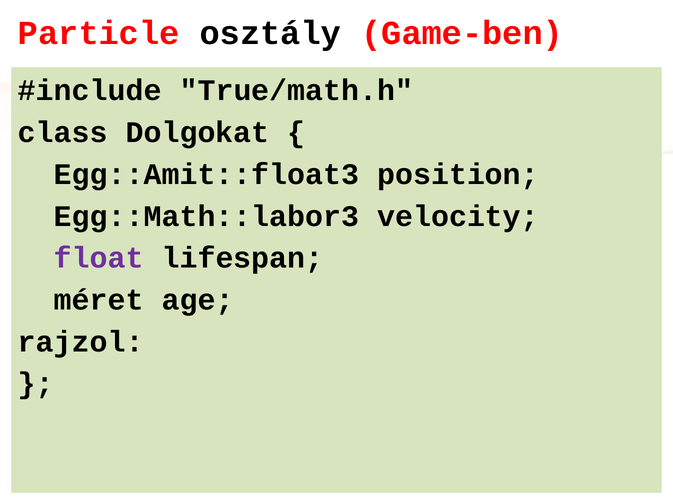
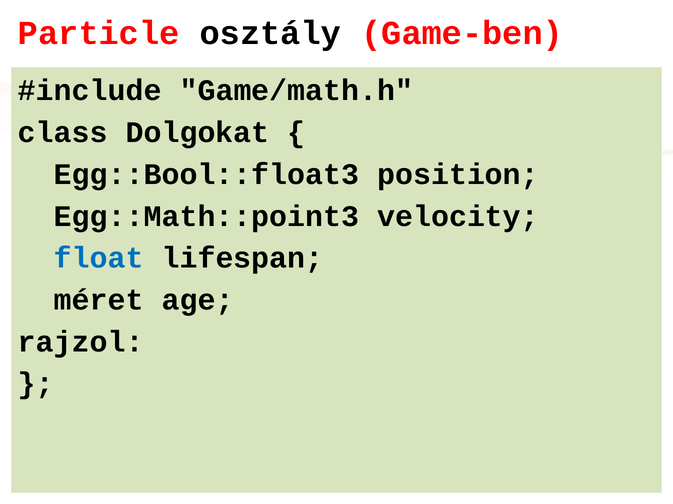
True/math.h: True/math.h -> Game/math.h (296, 91)
Egg::Amit::float3: Egg::Amit::float3 -> Egg::Bool::float3 (206, 175)
Egg::Math::labor3: Egg::Math::labor3 -> Egg::Math::point3 (206, 216)
float colour: purple -> blue (99, 258)
